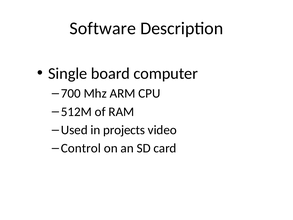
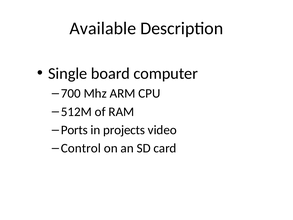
Software: Software -> Available (103, 28)
Used: Used -> Ports (74, 130)
